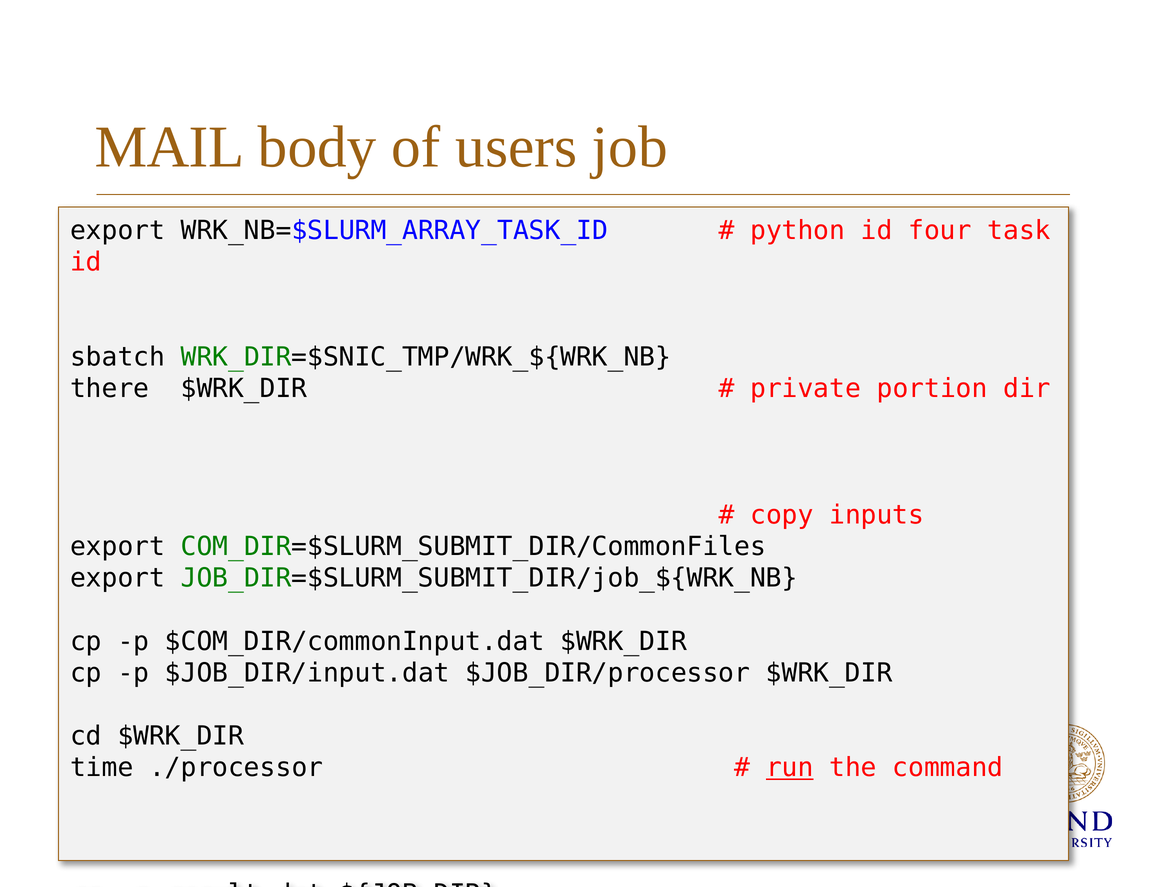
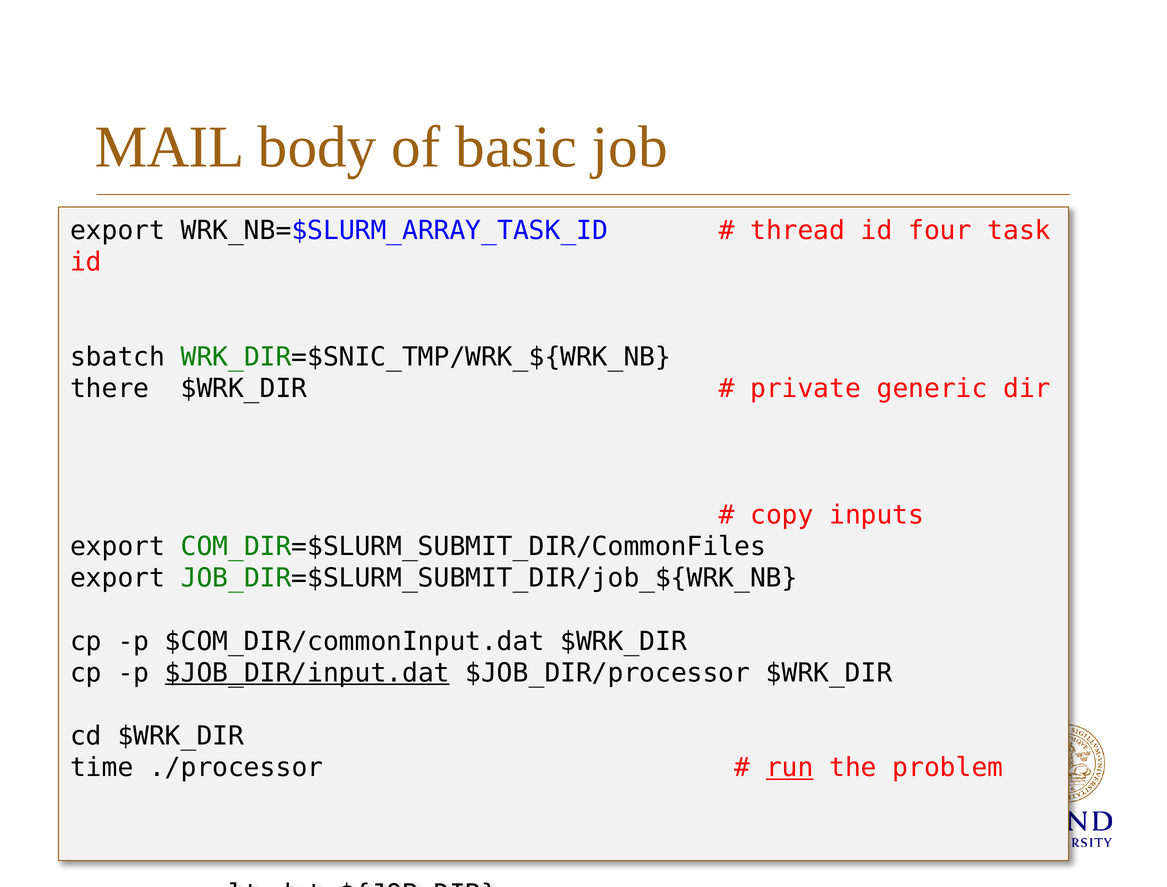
users: users -> basic (516, 147)
python: python -> thread (798, 230)
portion: portion -> generic (932, 388)
$JOB_DIR/input.dat underline: none -> present (307, 673)
command: command -> problem (948, 768)
